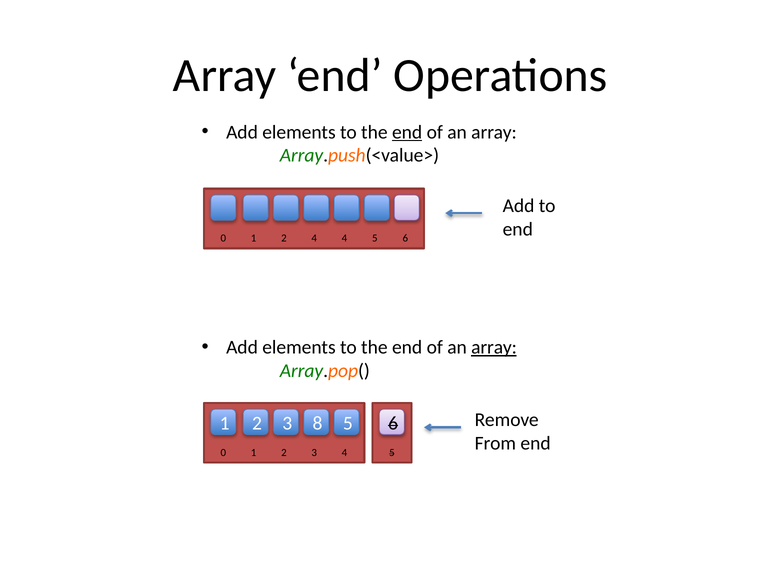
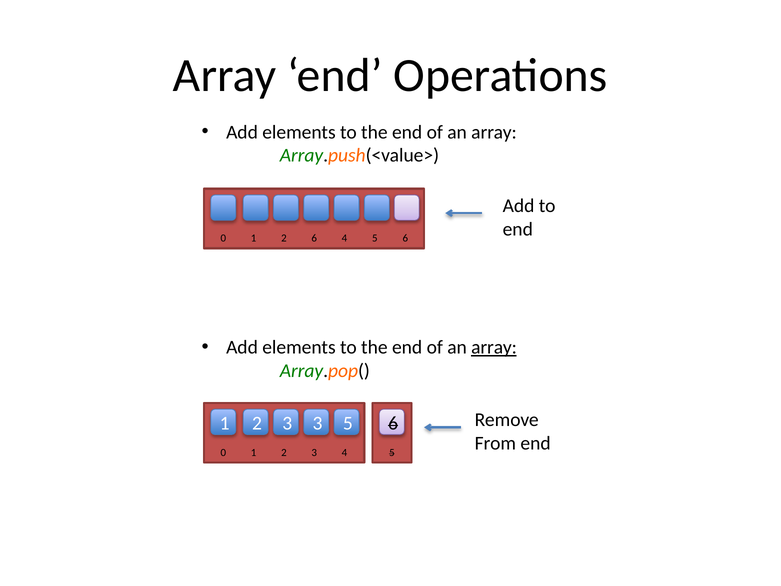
end underline: present -> none (407, 132)
2 4: 4 -> 6 (314, 238)
3 8: 8 -> 3 (318, 423)
